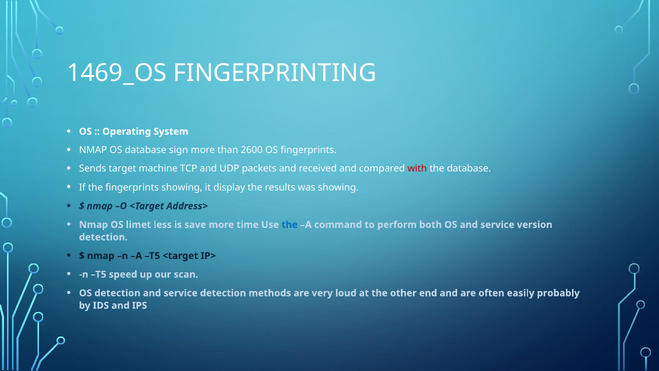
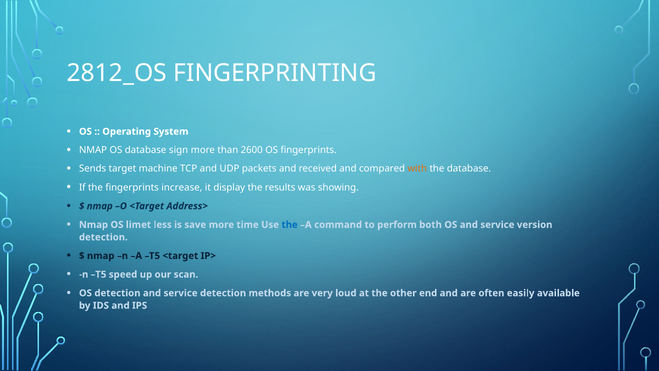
1469_OS: 1469_OS -> 2812_OS (117, 73)
with colour: red -> orange (417, 169)
fingerprints showing: showing -> increase (182, 187)
probably: probably -> available (558, 293)
